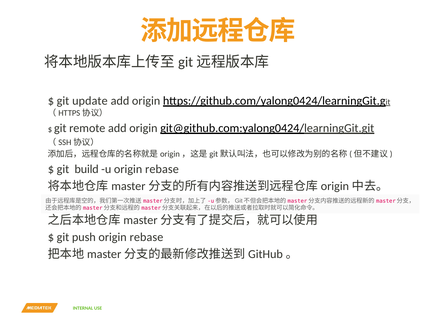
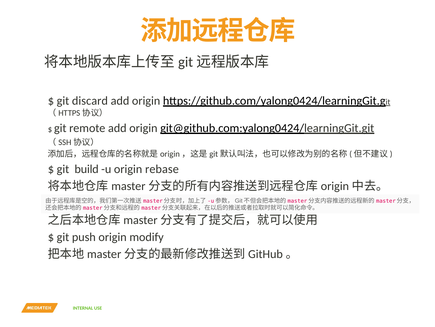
update: update -> discard (90, 100)
push origin rebase: rebase -> modify (147, 237)
